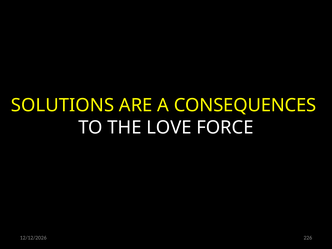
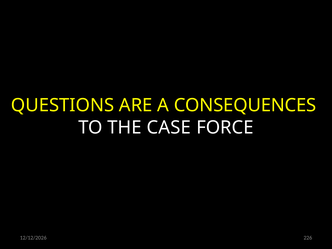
SOLUTIONS: SOLUTIONS -> QUESTIONS (63, 105)
LOVE: LOVE -> CASE (169, 127)
